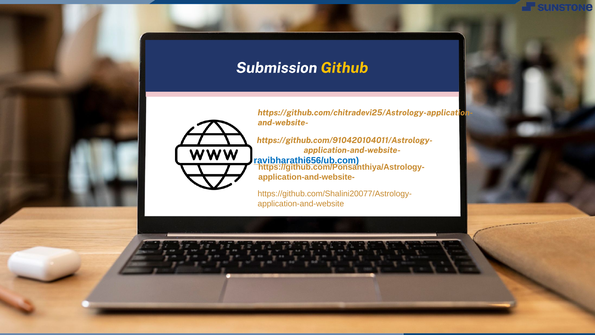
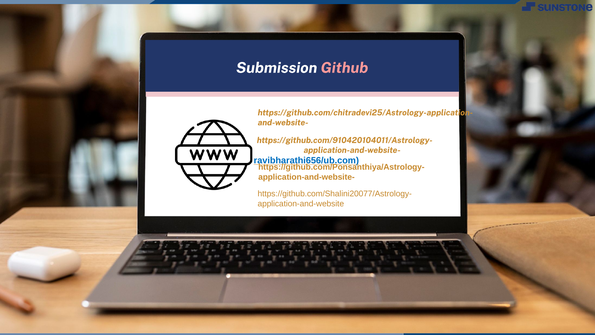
Github colour: yellow -> pink (344, 68)
